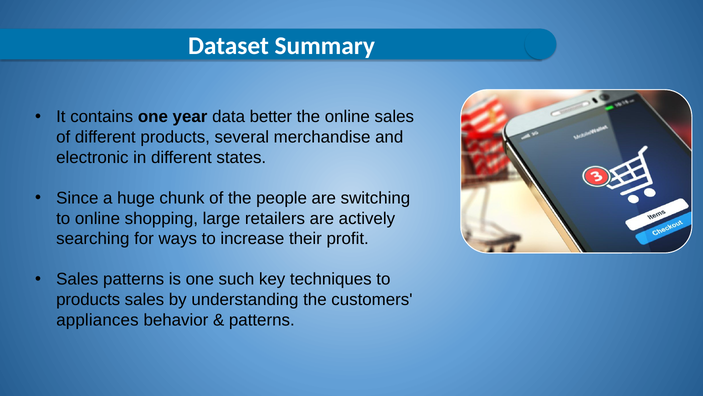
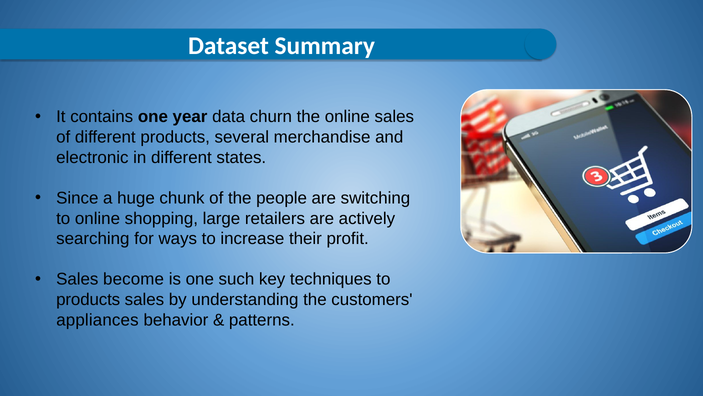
better: better -> churn (271, 117)
Sales patterns: patterns -> become (134, 279)
